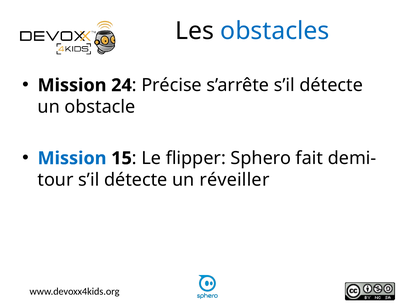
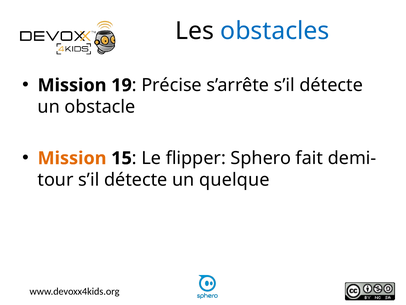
24: 24 -> 19 (121, 85)
Mission colour: blue -> orange (72, 158)
réveiller: réveiller -> quelque (234, 180)
